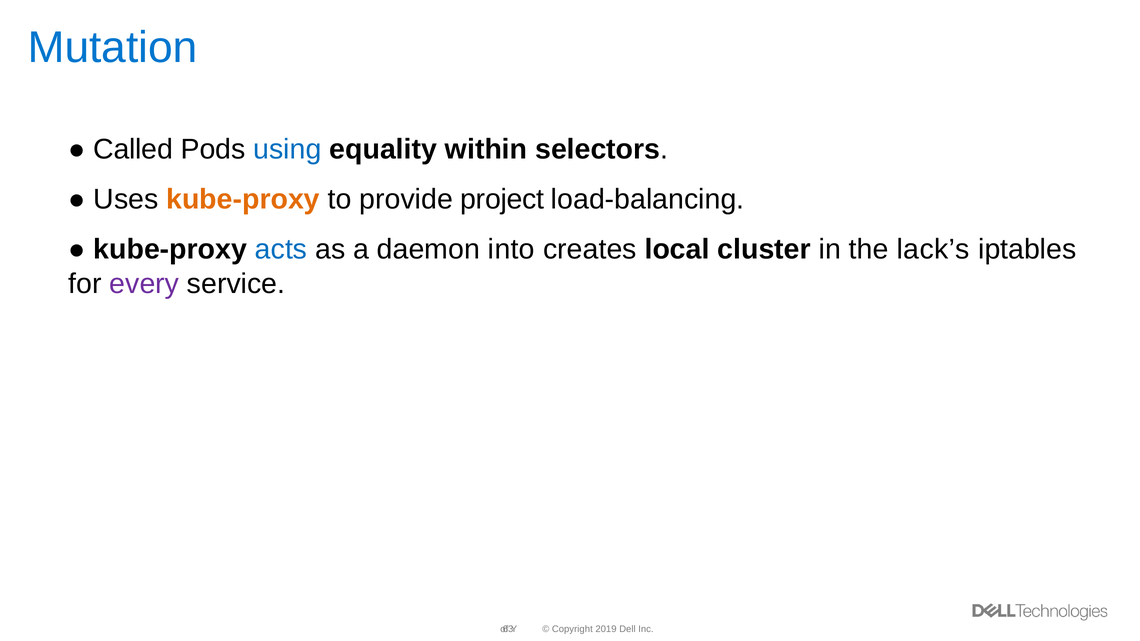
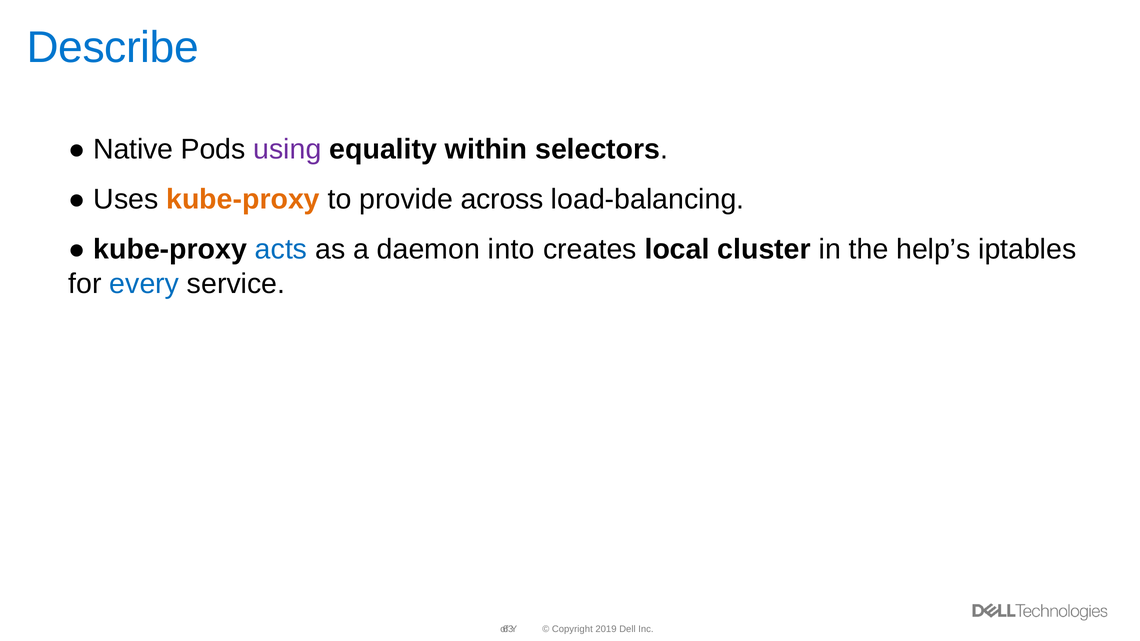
Mutation: Mutation -> Describe (113, 48)
Called: Called -> Native (133, 150)
using colour: blue -> purple (287, 150)
project: project -> across (502, 200)
lack’s: lack’s -> help’s (933, 250)
every colour: purple -> blue (144, 284)
